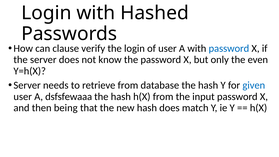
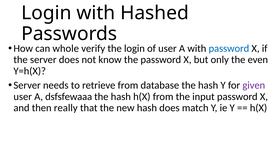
clause: clause -> whole (66, 48)
given colour: blue -> purple (254, 85)
being: being -> really (66, 108)
